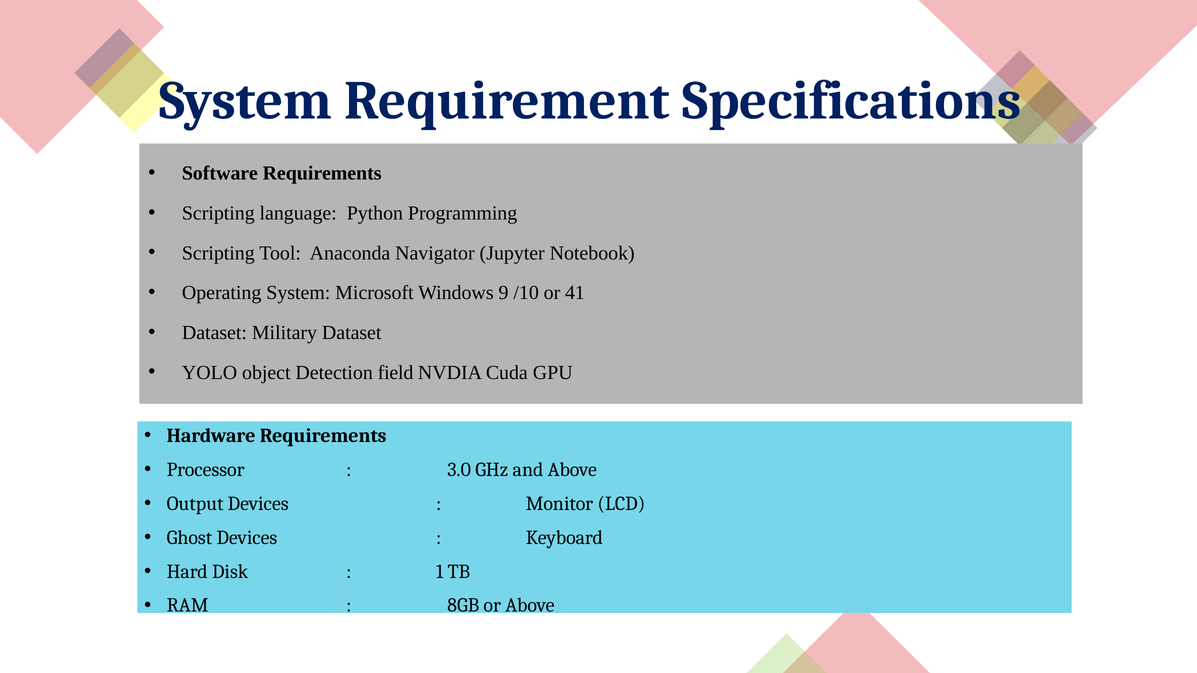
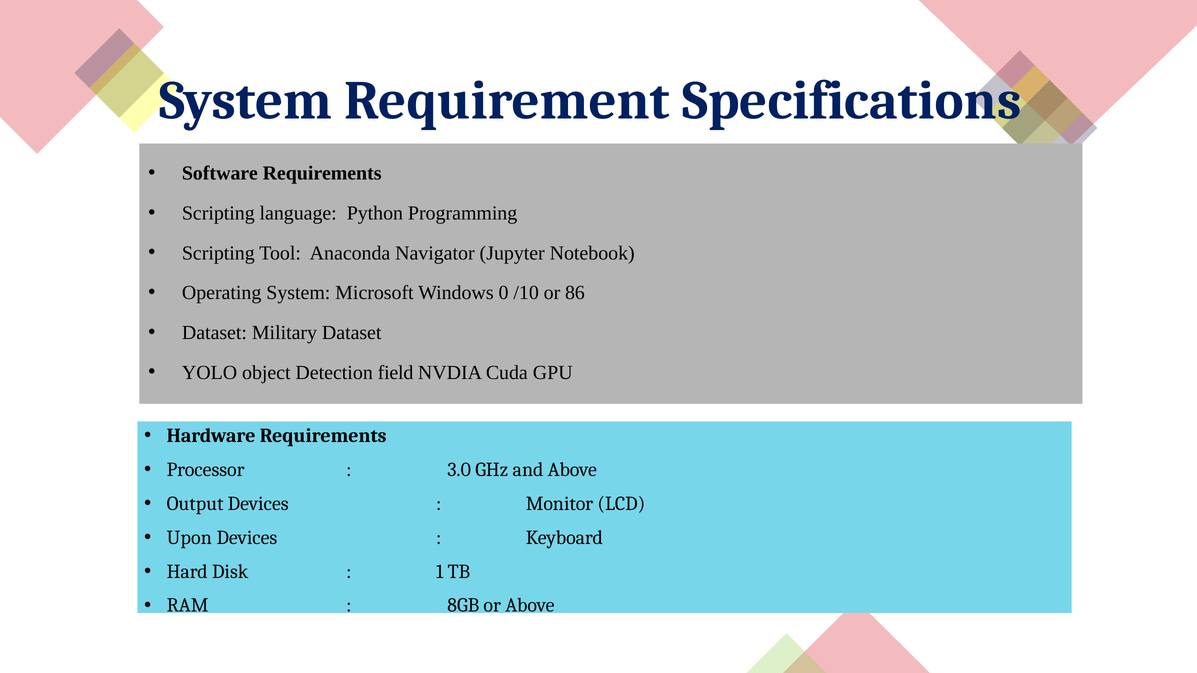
9: 9 -> 0 (504, 293)
41: 41 -> 86 (575, 293)
Ghost: Ghost -> Upon (189, 538)
